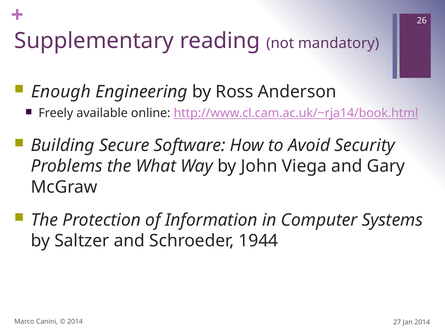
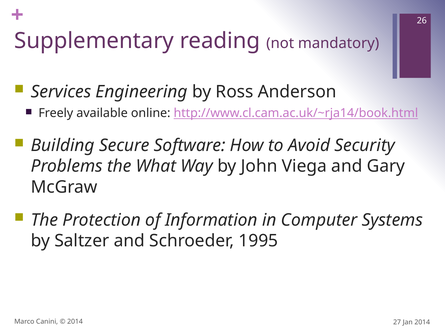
Enough: Enough -> Services (61, 92)
1944: 1944 -> 1995 (258, 241)
